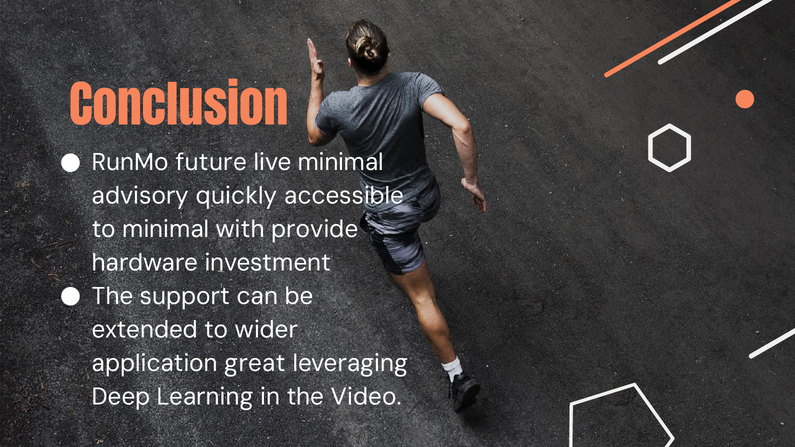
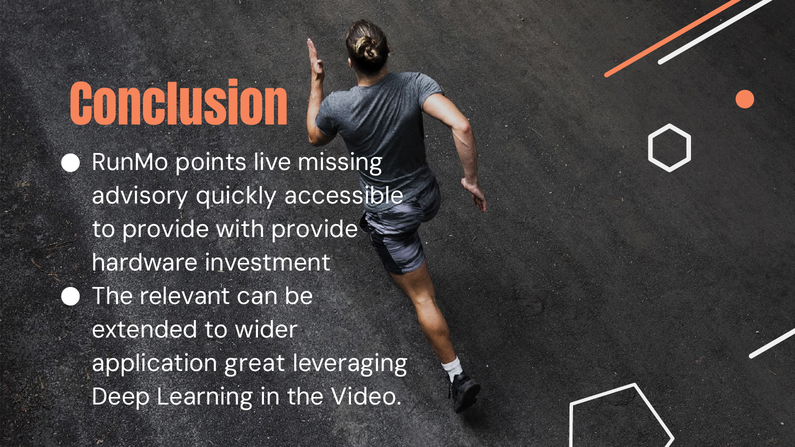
future: future -> points (211, 163)
live minimal: minimal -> missing (341, 163)
to minimal: minimal -> provide (166, 230)
support: support -> relevant (185, 296)
